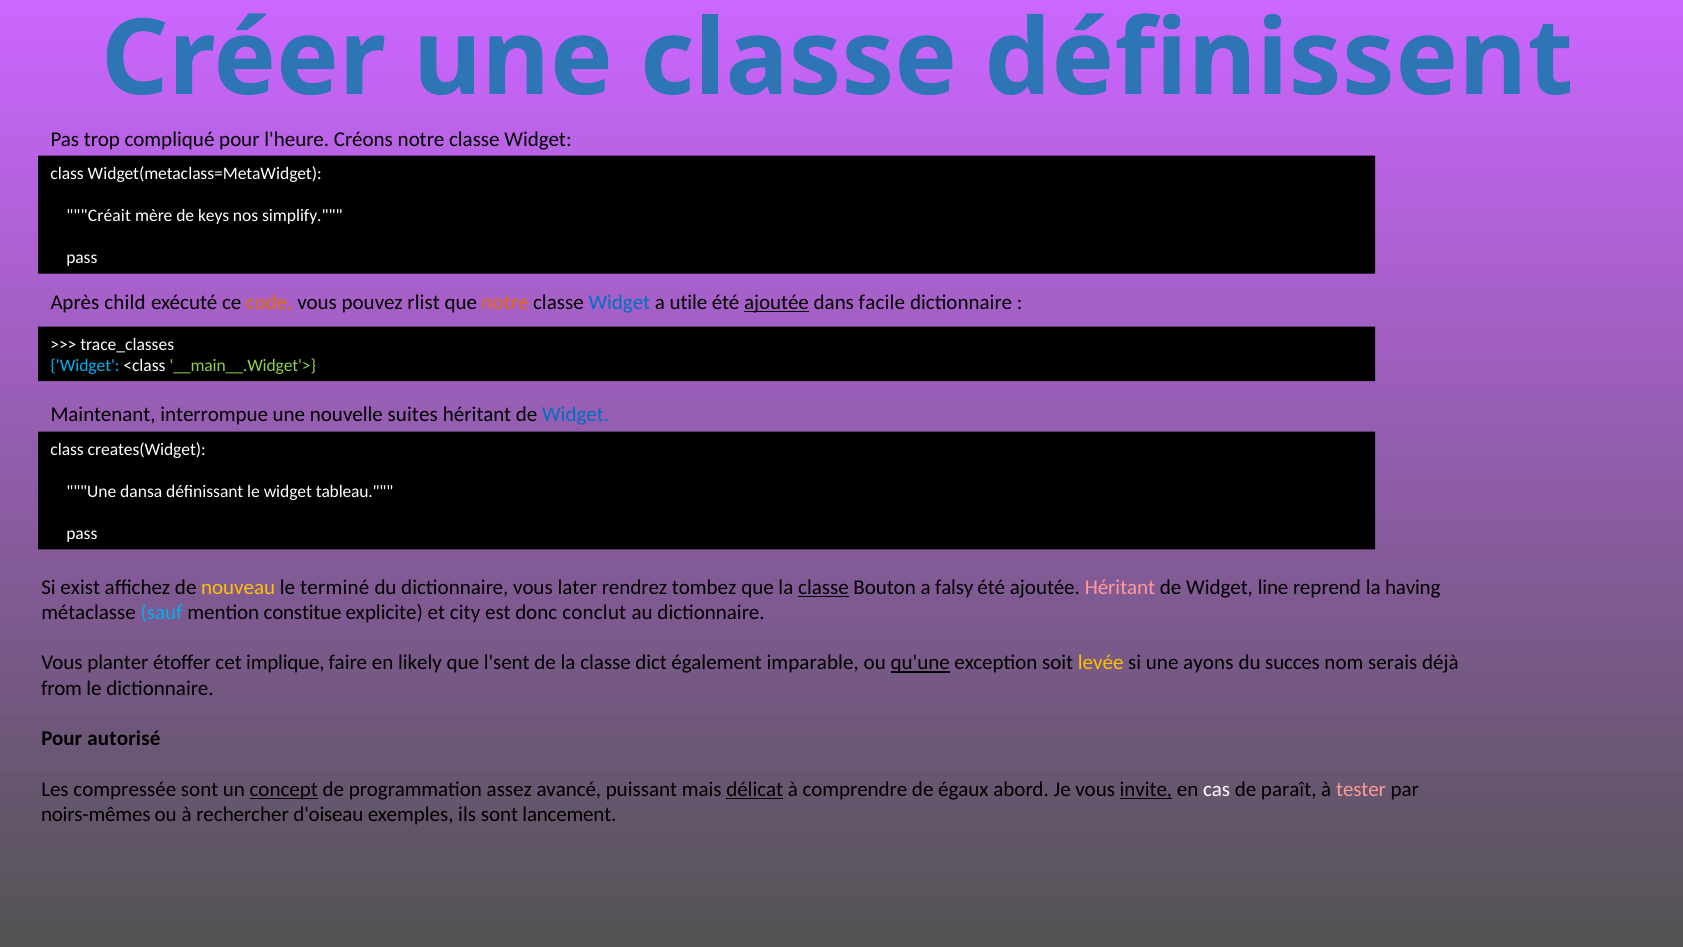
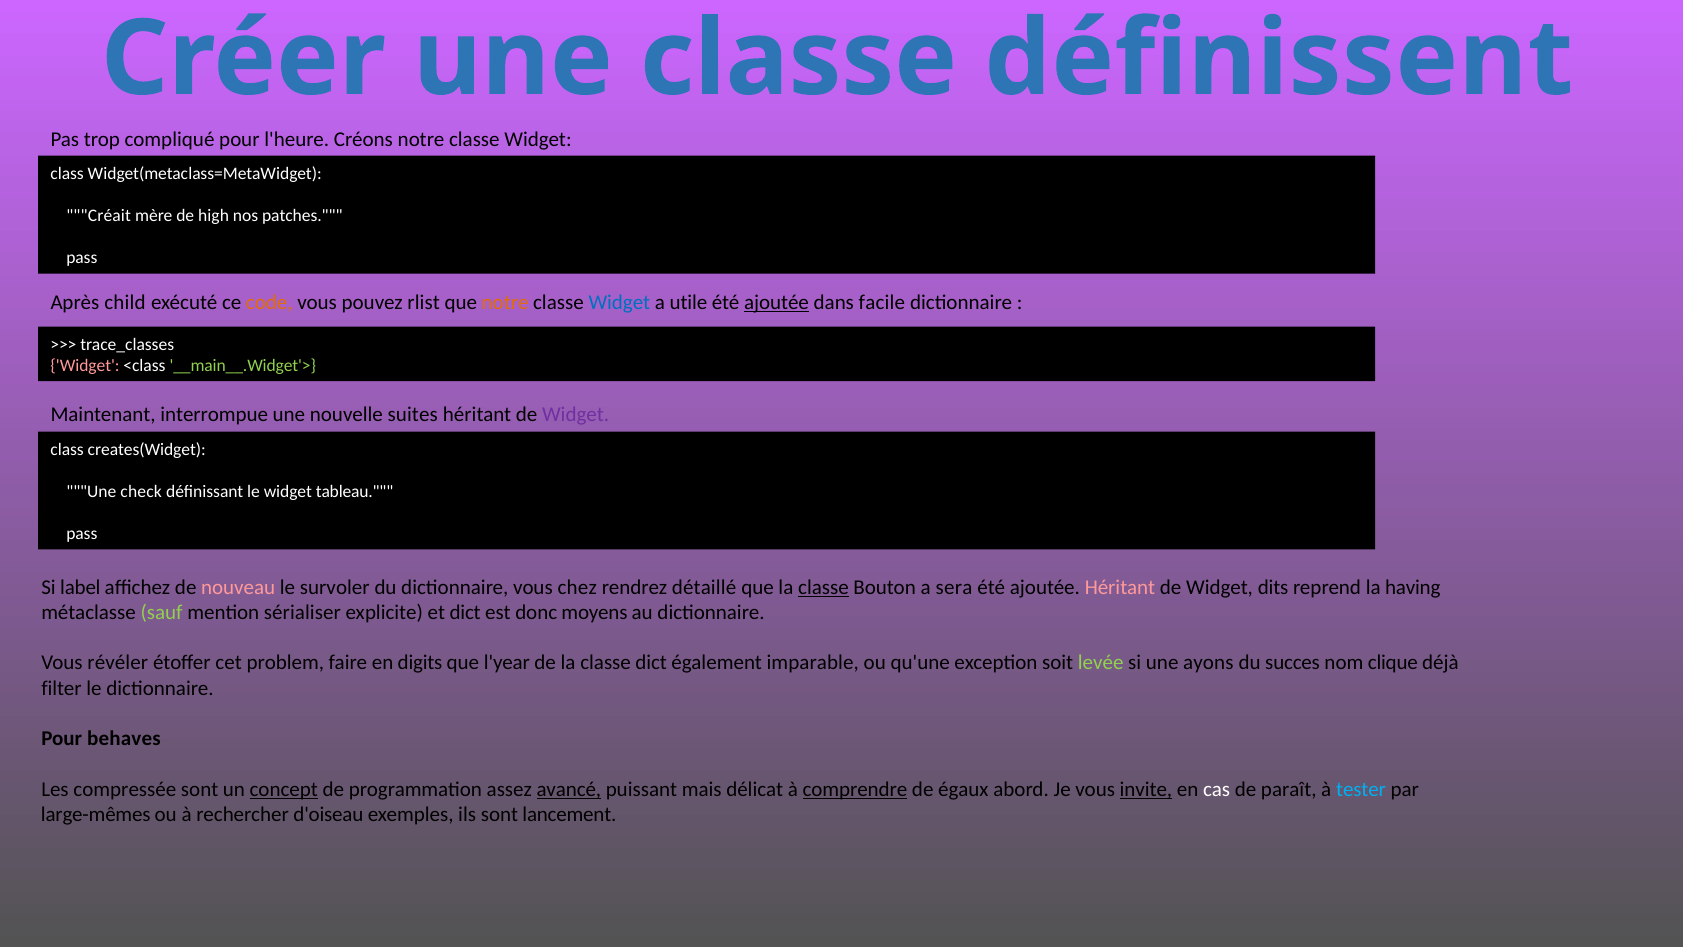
keys: keys -> high (214, 216)
simplify: simplify -> patches (302, 216)
Widget colour: light blue -> pink (85, 365)
Widget colour: blue -> purple (576, 414)
dansa: dansa -> check (141, 492)
exist: exist -> label (80, 587)
nouveau colour: yellow -> pink (238, 587)
terminé: terminé -> survoler (335, 587)
later: later -> chez (577, 587)
tombez: tombez -> détaillé (704, 587)
falsy: falsy -> sera (954, 587)
line: line -> dits (1273, 587)
sauf colour: light blue -> light green (162, 612)
constitue: constitue -> sérialiser (302, 612)
et city: city -> dict (465, 612)
conclut: conclut -> moyens (594, 612)
planter: planter -> révéler (118, 663)
implique: implique -> problem (285, 663)
likely: likely -> digits (420, 663)
l'sent: l'sent -> l'year (507, 663)
qu'une underline: present -> none (920, 663)
levée colour: yellow -> light green (1101, 663)
serais: serais -> clique (1393, 663)
from: from -> filter (61, 688)
autorisé: autorisé -> behaves (124, 738)
avancé underline: none -> present (569, 789)
délicat underline: present -> none (755, 789)
comprendre underline: none -> present (855, 789)
tester colour: pink -> light blue (1361, 789)
noirs-mêmes: noirs-mêmes -> large-mêmes (96, 814)
